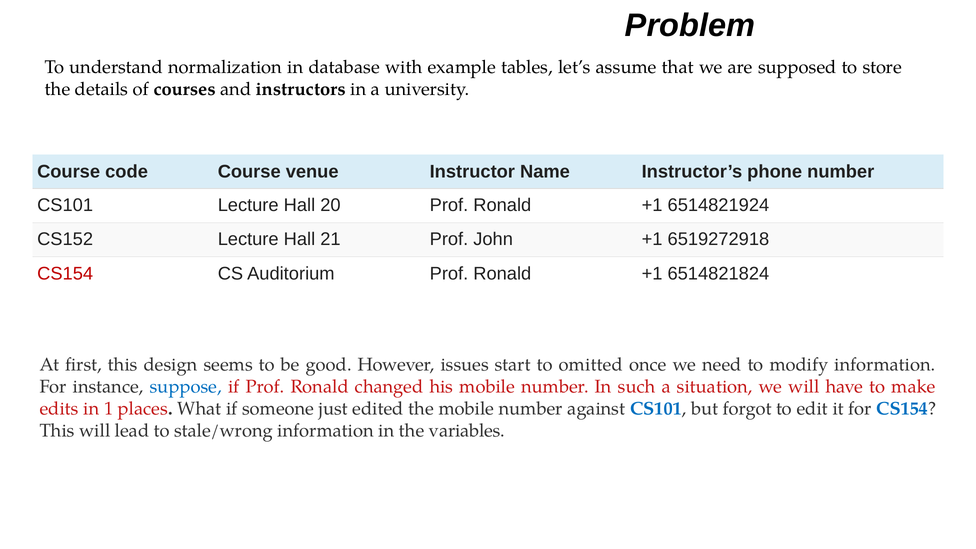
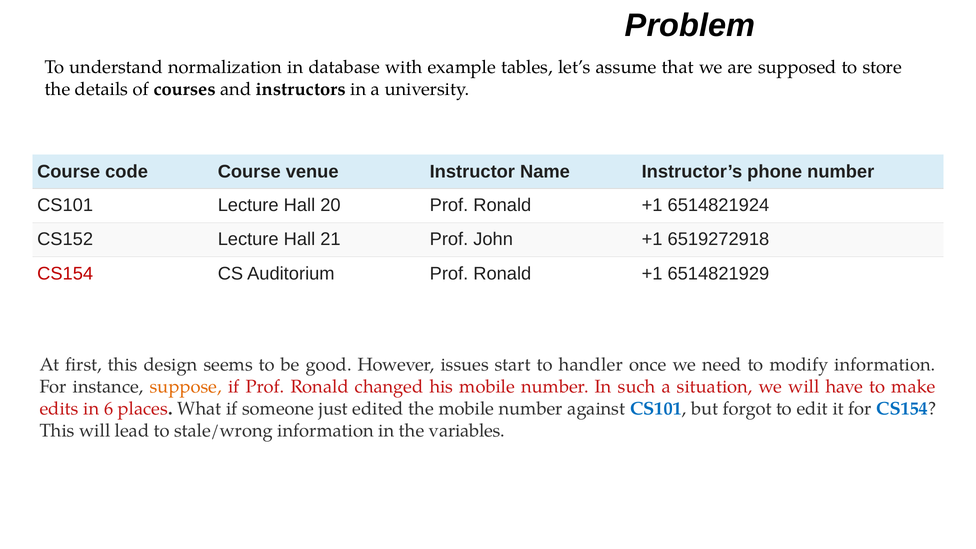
6514821824: 6514821824 -> 6514821929 (718, 274)
omitted: omitted -> handler (591, 365)
suppose colour: blue -> orange (186, 387)
1: 1 -> 6 (109, 409)
